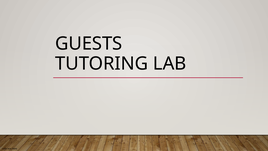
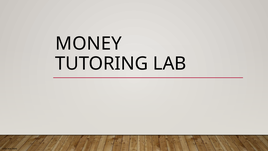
GUESTS: GUESTS -> MONEY (89, 44)
